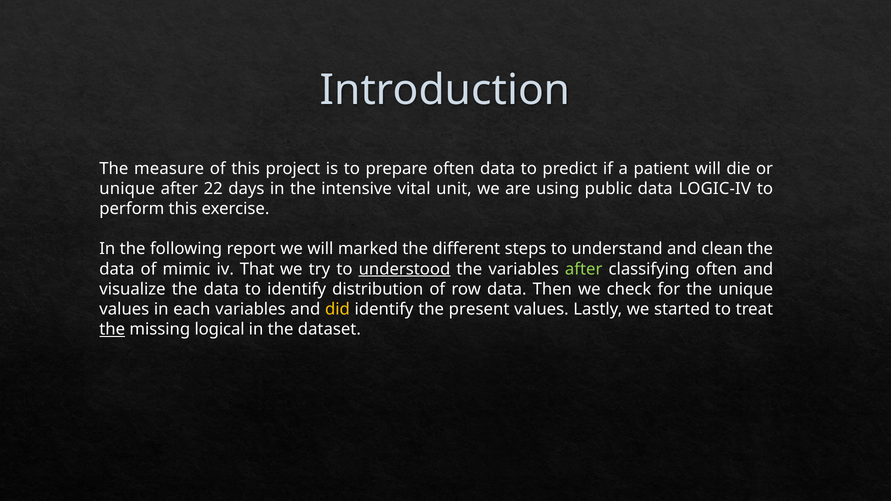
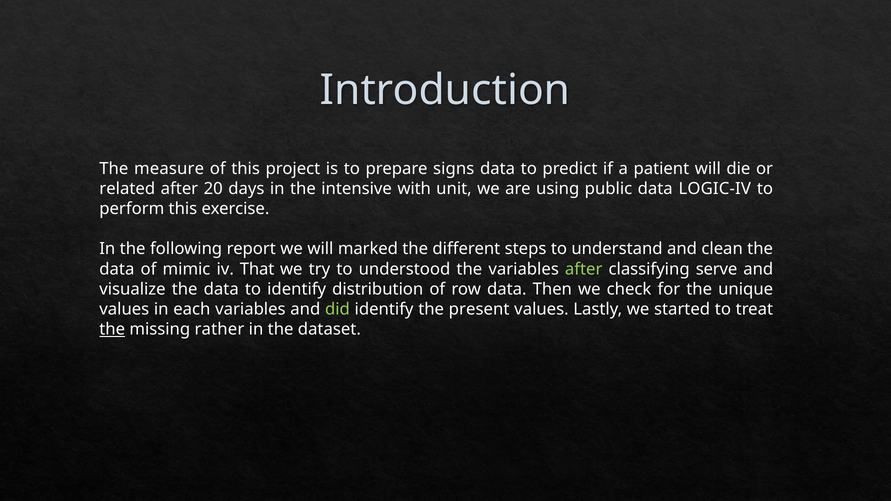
prepare often: often -> signs (454, 169)
unique: unique -> related (127, 189)
22: 22 -> 20 (213, 189)
vital: vital -> with (414, 189)
understood underline: present -> none (405, 269)
classifying often: often -> serve (717, 269)
did colour: yellow -> light green (337, 309)
logical: logical -> rather (219, 329)
